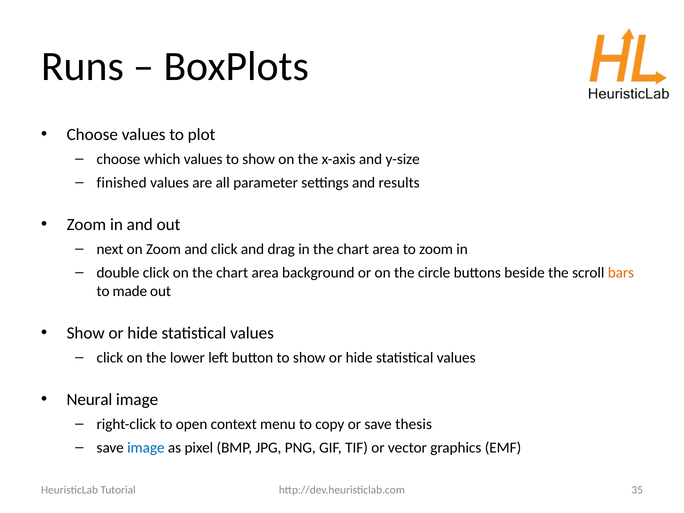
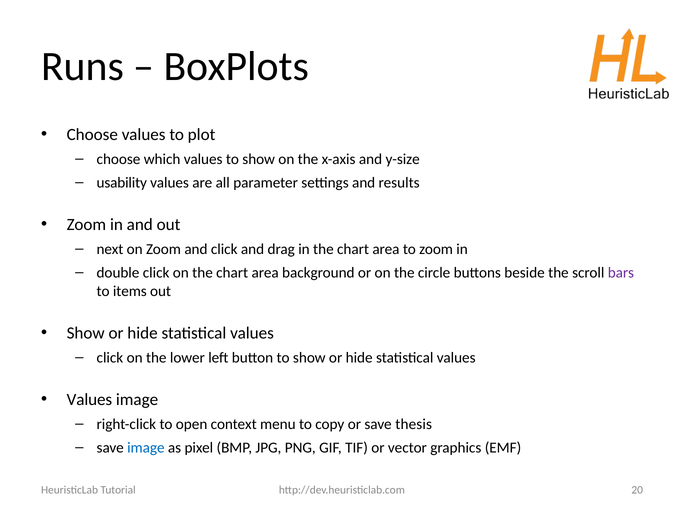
finished: finished -> usability (122, 183)
bars colour: orange -> purple (621, 273)
made: made -> items (130, 291)
Neural: Neural -> Values (89, 399)
35: 35 -> 20 (637, 490)
